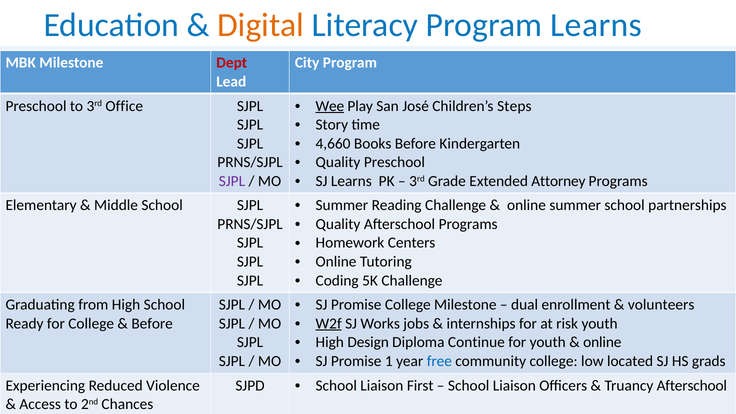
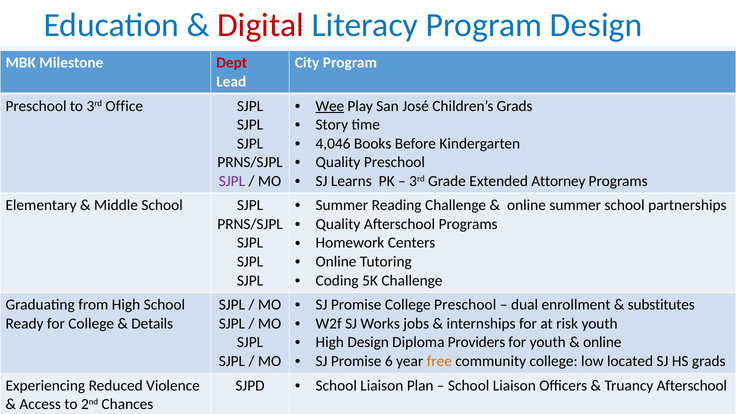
Digital colour: orange -> red (261, 25)
Program Learns: Learns -> Design (596, 25)
Children’s Steps: Steps -> Grads (515, 106)
4,660: 4,660 -> 4,046 (333, 143)
College Milestone: Milestone -> Preschool (465, 305)
volunteers: volunteers -> substitutes (661, 305)
W2f underline: present -> none (329, 324)
Before: Before -> Details (152, 324)
Continue: Continue -> Providers (477, 342)
1: 1 -> 6 (389, 361)
free colour: blue -> orange (439, 361)
First: First -> Plan (420, 385)
